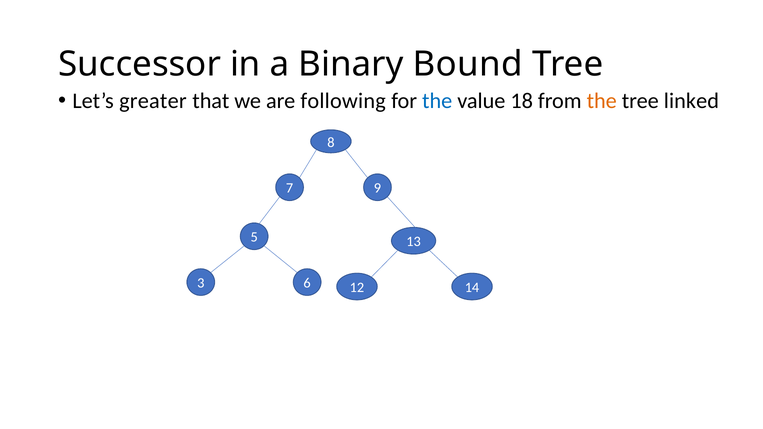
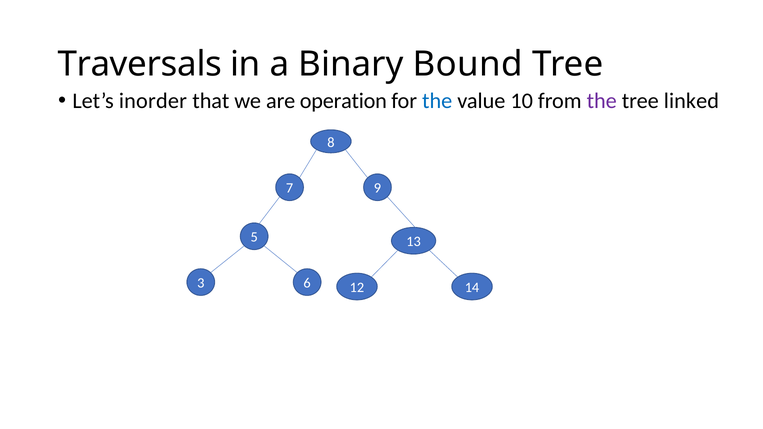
Successor: Successor -> Traversals (140, 64)
greater: greater -> inorder (153, 101)
following: following -> operation (343, 101)
18: 18 -> 10 (522, 101)
the colour: orange -> purple (602, 101)
